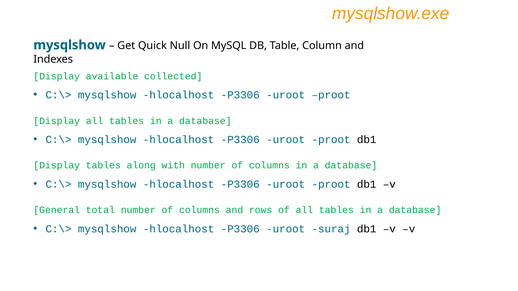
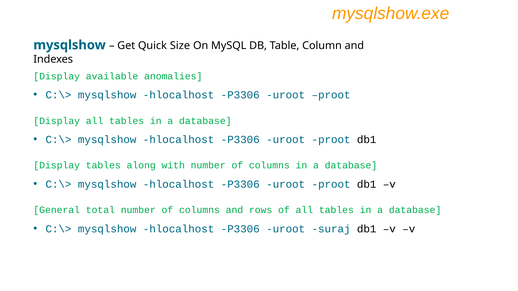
Null: Null -> Size (180, 46)
collected: collected -> anomalies (173, 76)
